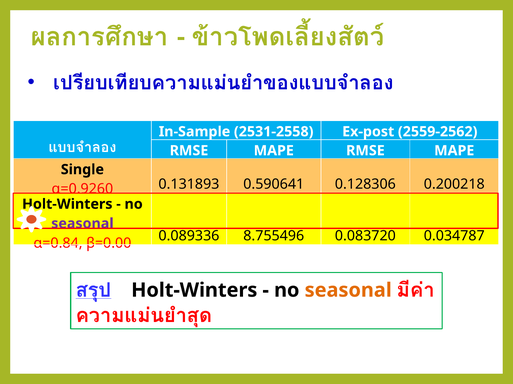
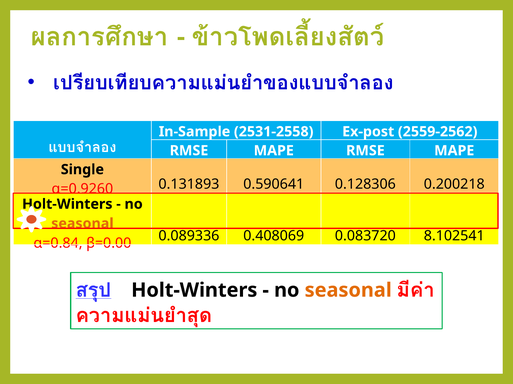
seasonal colour: purple -> orange (82, 224)
8.755496: 8.755496 -> 0.408069 (274, 236)
0.034787: 0.034787 -> 8.102541 (454, 236)
